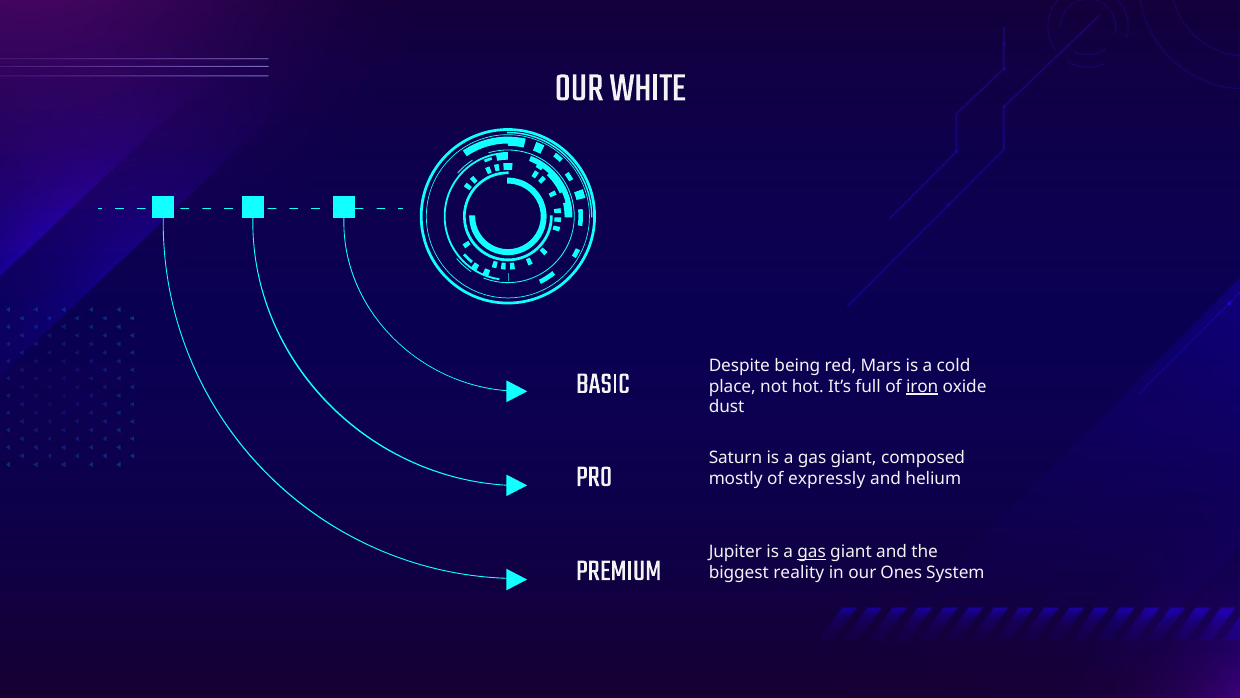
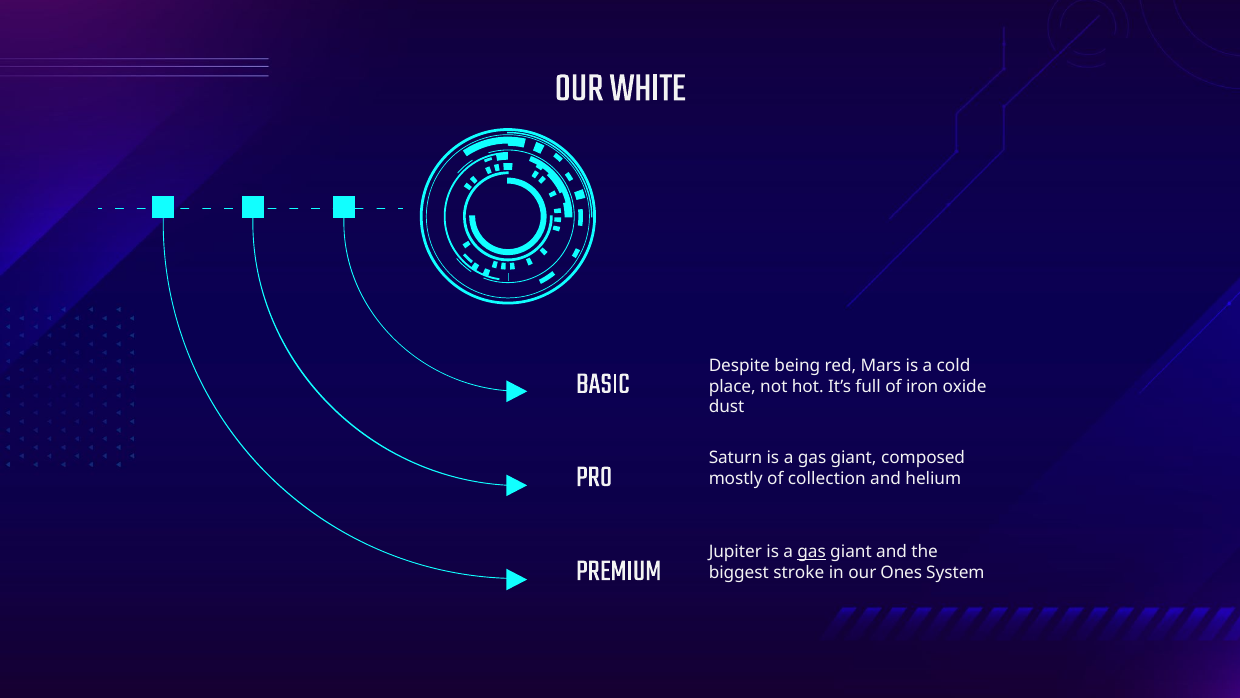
iron underline: present -> none (922, 386)
expressly: expressly -> collection (827, 479)
reality: reality -> stroke (799, 572)
